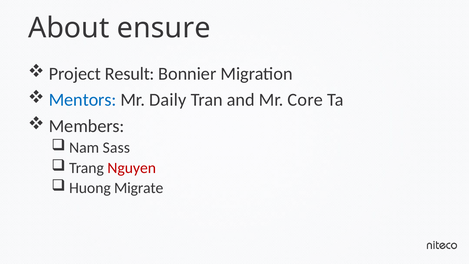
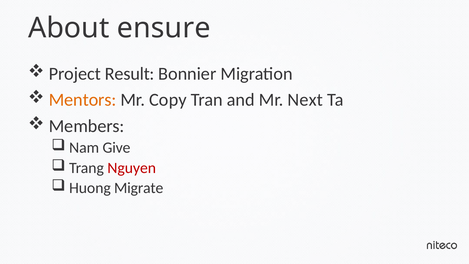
Mentors colour: blue -> orange (83, 100)
Daily: Daily -> Copy (168, 100)
Core: Core -> Next (305, 100)
Sass: Sass -> Give (116, 148)
